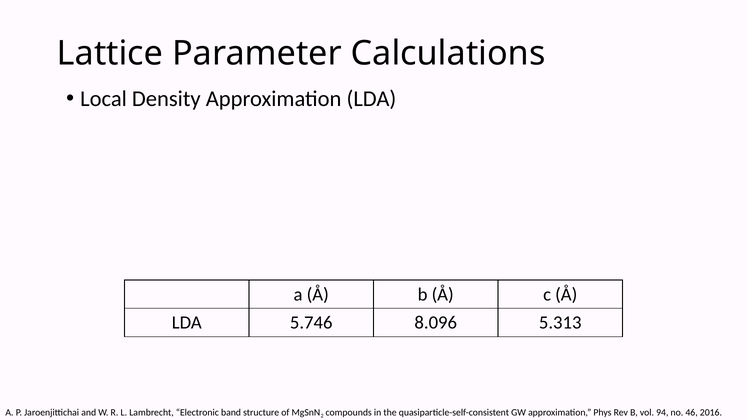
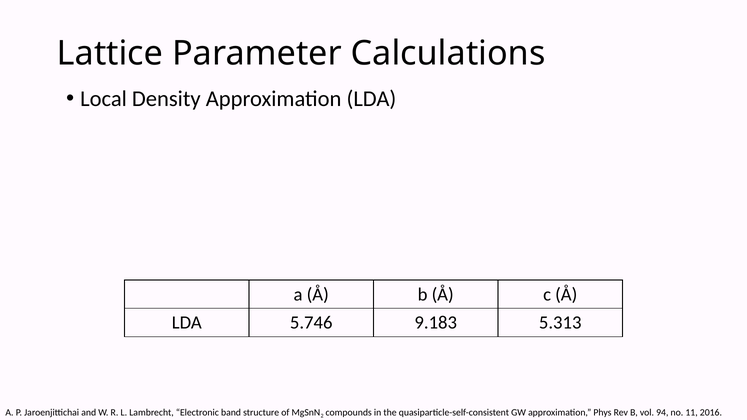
8.096: 8.096 -> 9.183 (436, 323)
46: 46 -> 11 (692, 412)
